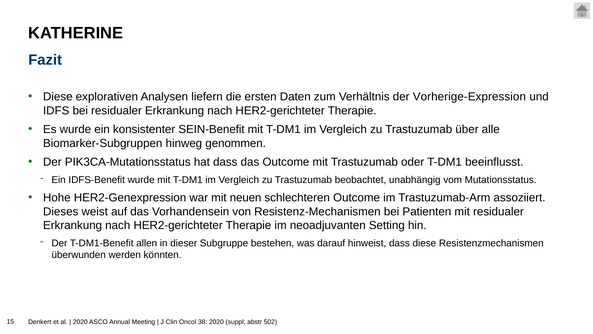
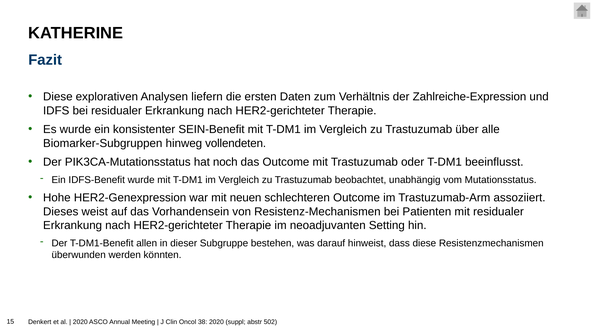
Vorherige-Expression: Vorherige-Expression -> Zahlreiche-Expression (470, 97)
genommen: genommen -> vollendeten (236, 143)
hat dass: dass -> noch (225, 162)
